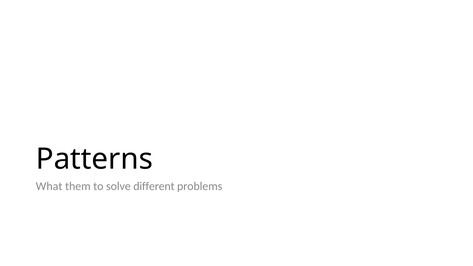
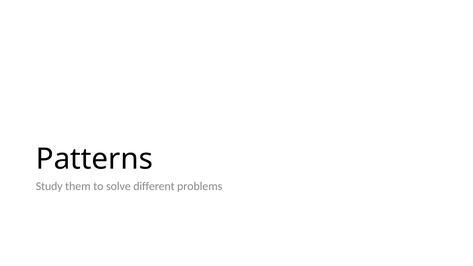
What: What -> Study (49, 186)
